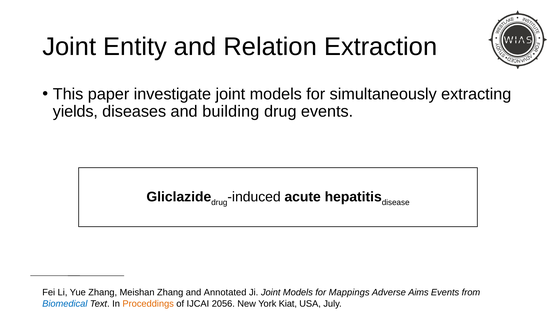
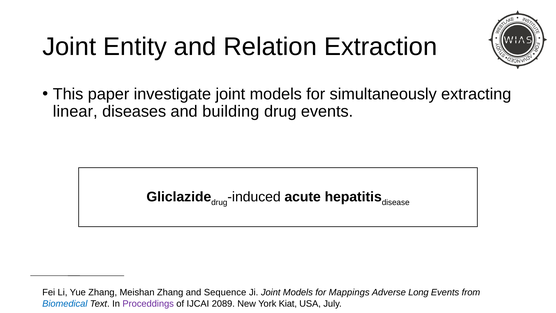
yields: yields -> linear (75, 112)
Annotated: Annotated -> Sequence (225, 292)
Aims: Aims -> Long (418, 292)
Proceddings colour: orange -> purple (148, 303)
2056: 2056 -> 2089 (223, 303)
